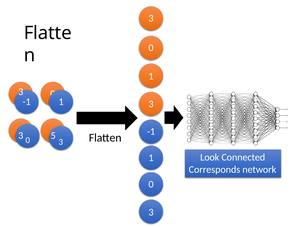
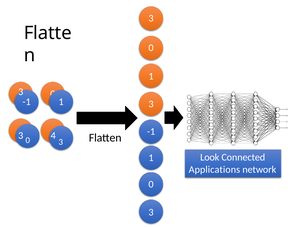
5: 5 -> 4 (53, 135)
Corresponds: Corresponds -> Applications (214, 169)
